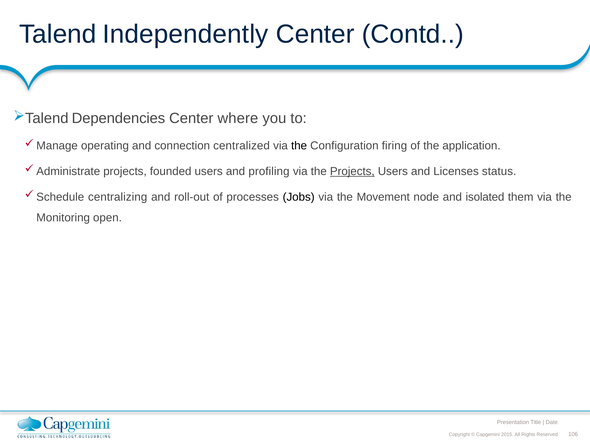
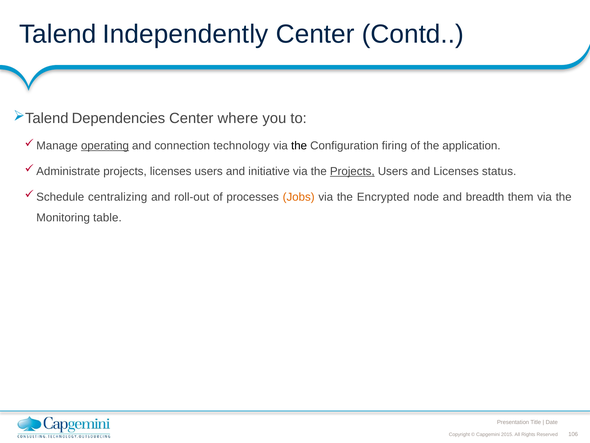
operating underline: none -> present (105, 146)
centralized: centralized -> technology (242, 146)
projects founded: founded -> licenses (171, 171)
profiling: profiling -> initiative (269, 171)
Jobs colour: black -> orange (299, 197)
Movement: Movement -> Encrypted (383, 197)
isolated: isolated -> breadth (485, 197)
open: open -> table (107, 217)
